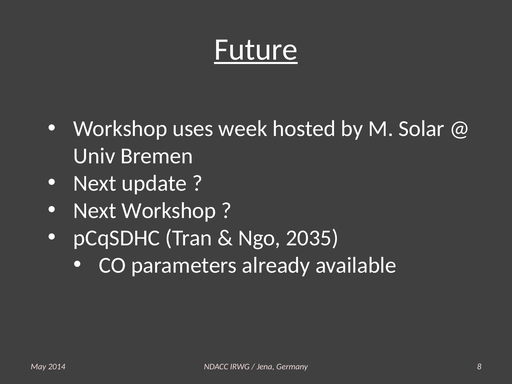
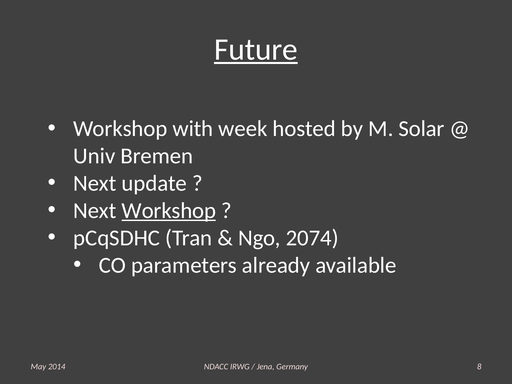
uses: uses -> with (193, 129)
Workshop underline: none -> present (169, 211)
2035: 2035 -> 2074 (312, 238)
